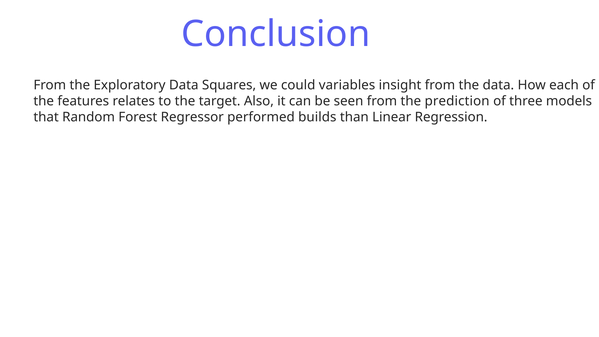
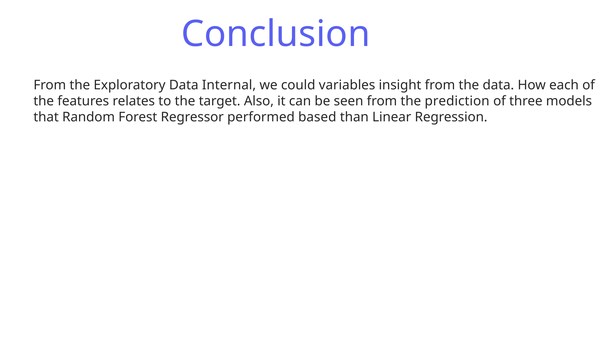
Squares: Squares -> Internal (229, 85)
builds: builds -> based (317, 117)
